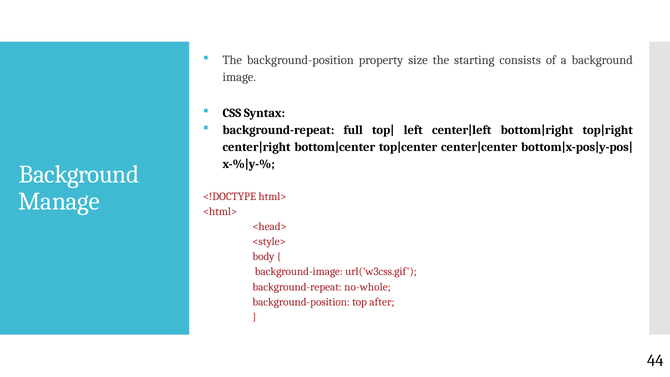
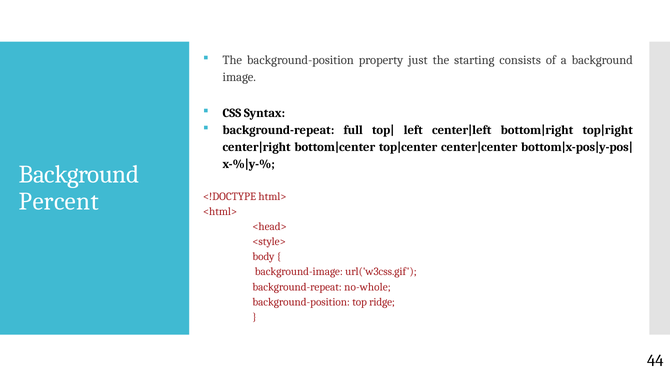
size: size -> just (418, 60)
Manage: Manage -> Percent (59, 202)
after: after -> ridge (382, 302)
